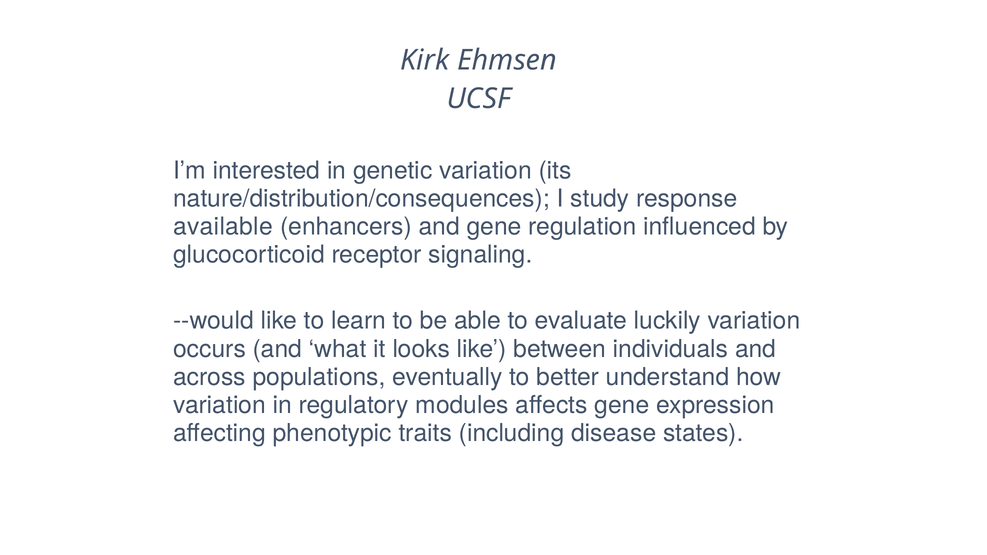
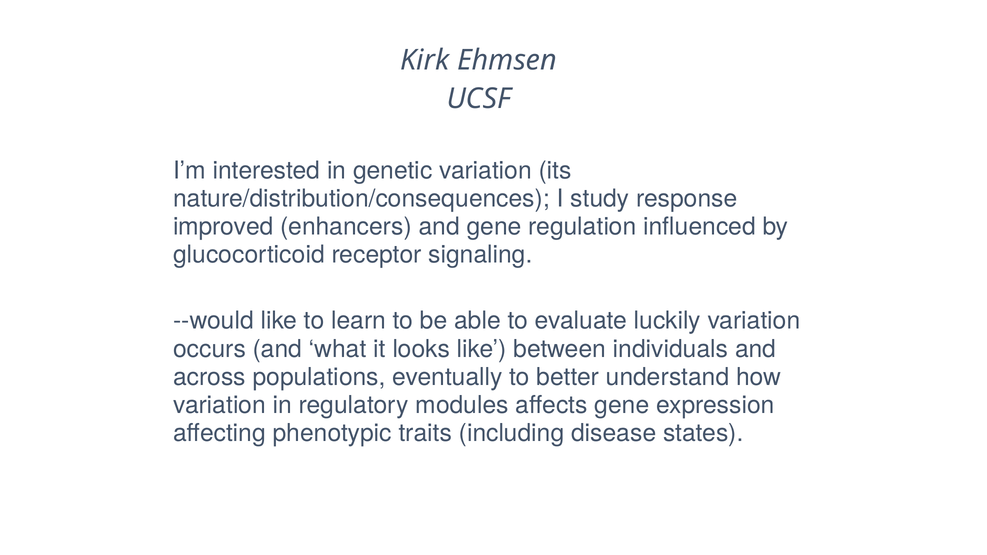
available: available -> improved (223, 227)
